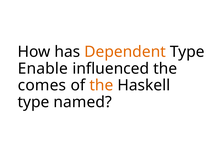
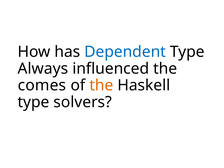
Dependent colour: orange -> blue (125, 52)
Enable: Enable -> Always (43, 69)
named: named -> solvers (83, 102)
